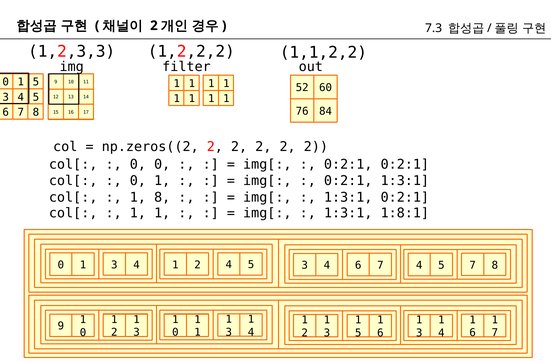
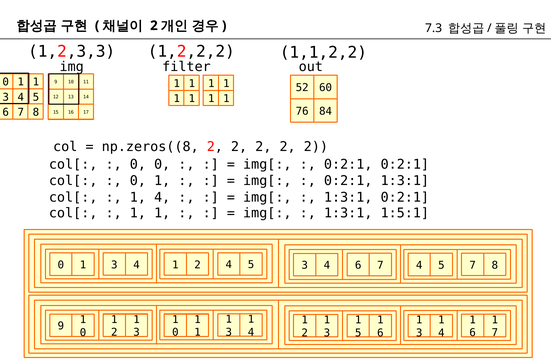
5: 5 -> 1 (36, 82)
np.zeros((2: np.zeros((2 -> np.zeros((8 (150, 147)
8: 8 -> 4 (162, 197)
1:8:1: 1:8:1 -> 1:5:1 (405, 213)
